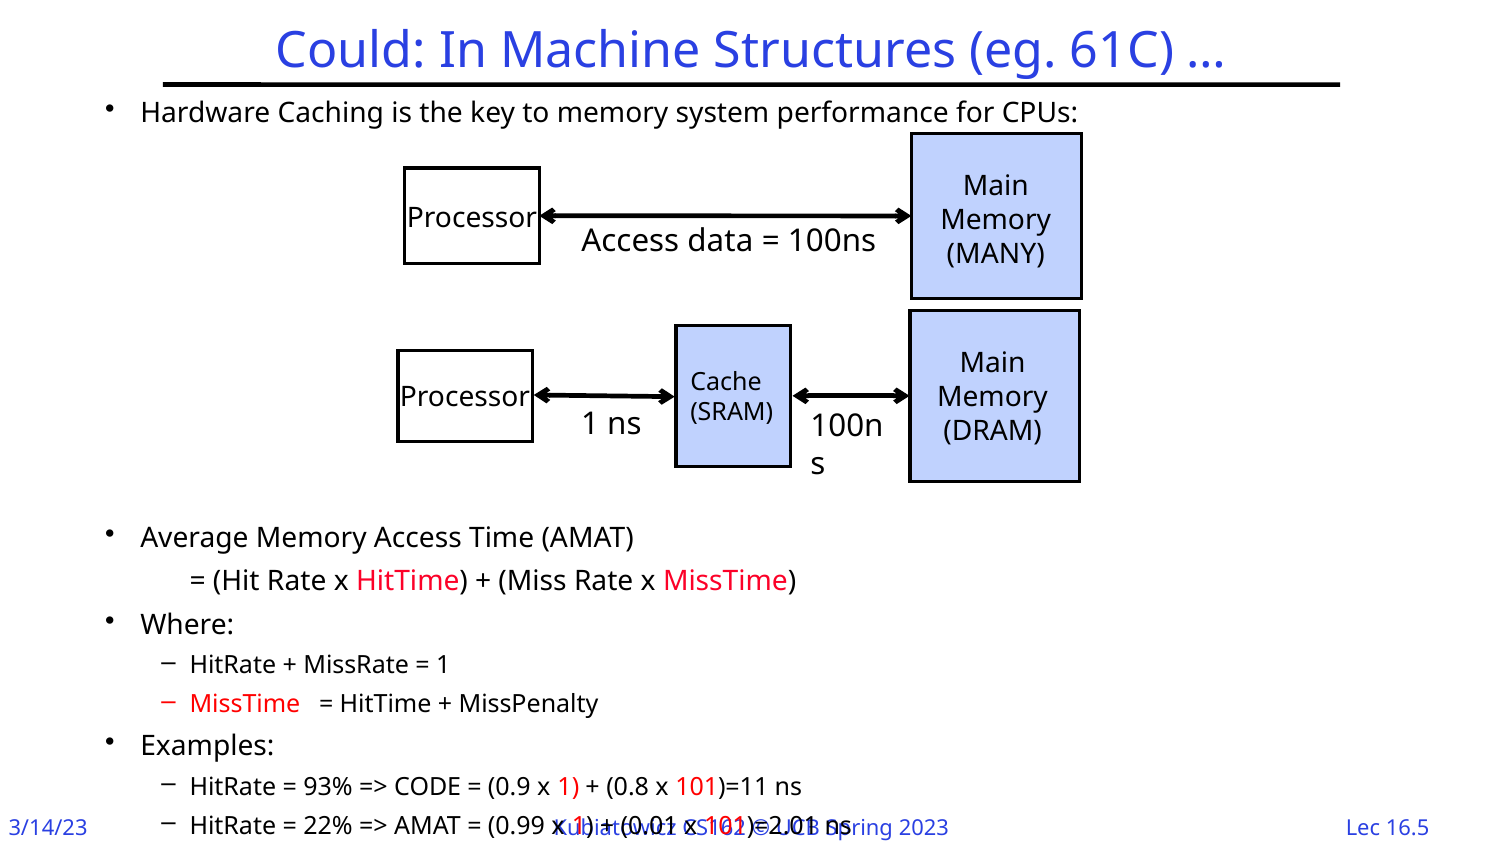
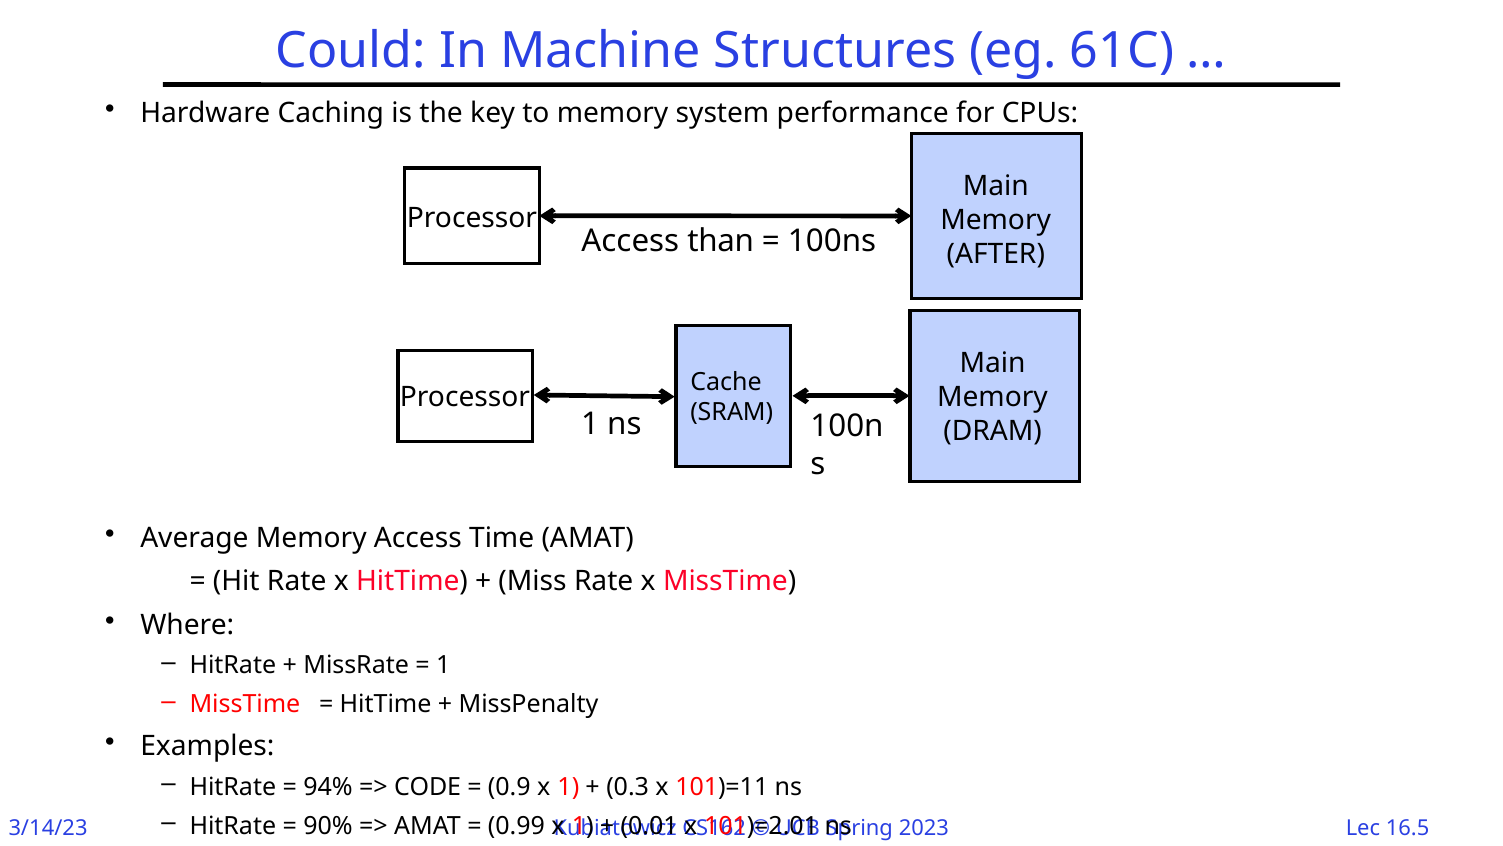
data: data -> than (721, 241)
MANY: MANY -> AFTER (996, 254)
93%: 93% -> 94% (328, 786)
0.8: 0.8 -> 0.3 (628, 786)
22%: 22% -> 90% (328, 825)
